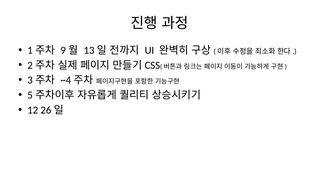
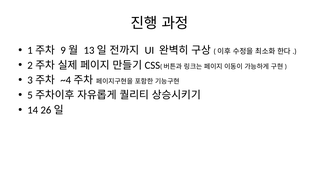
12: 12 -> 14 (33, 110)
